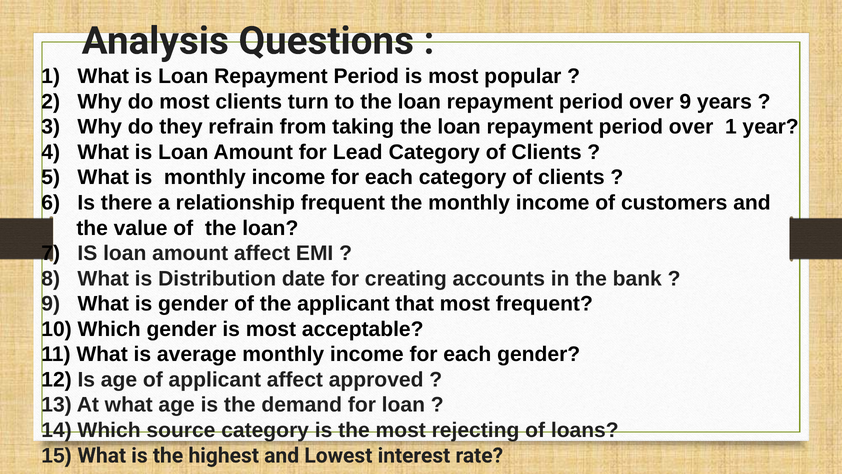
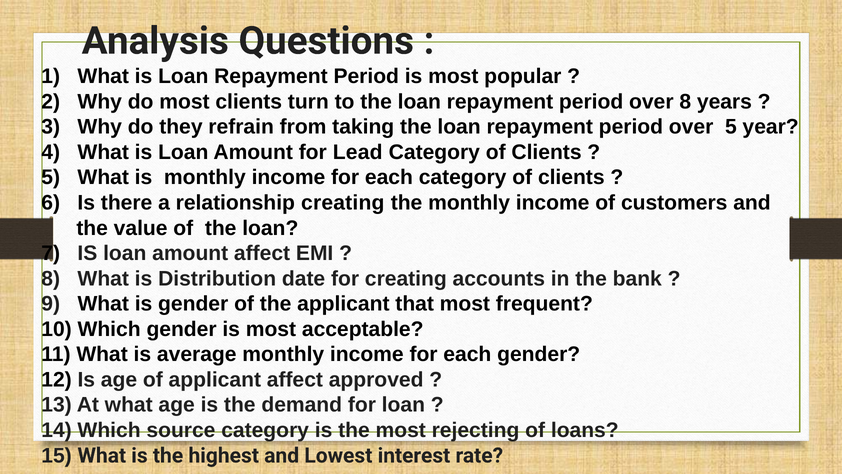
over 9: 9 -> 8 (685, 102)
over 1: 1 -> 5 (731, 127)
relationship frequent: frequent -> creating (343, 203)
